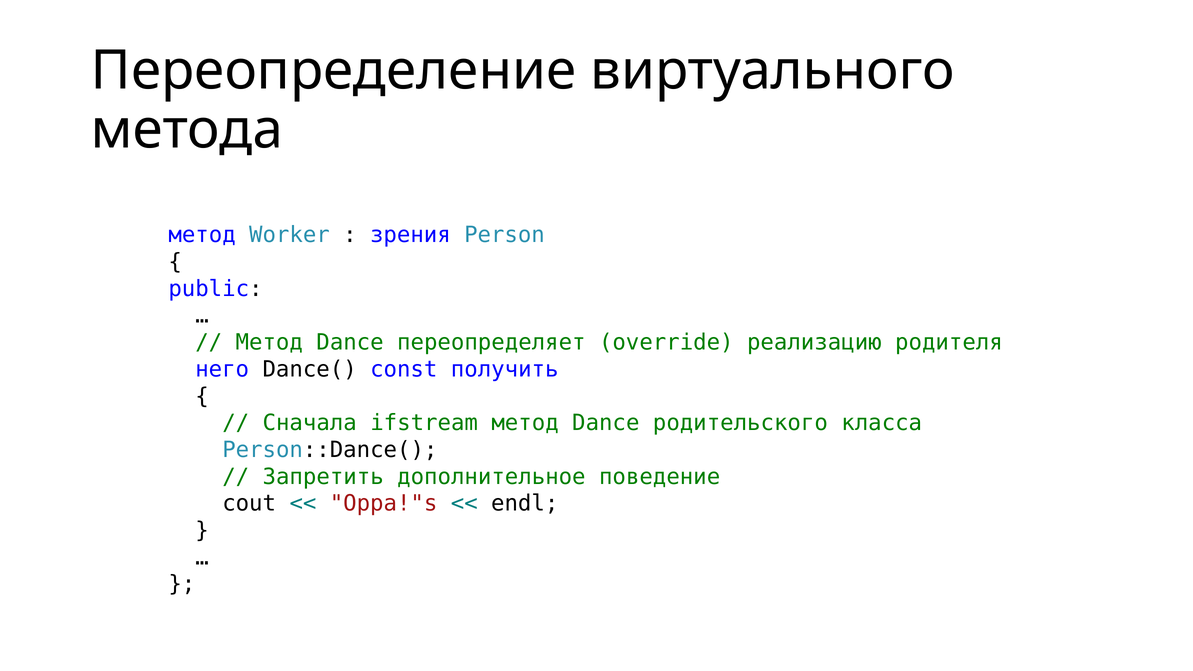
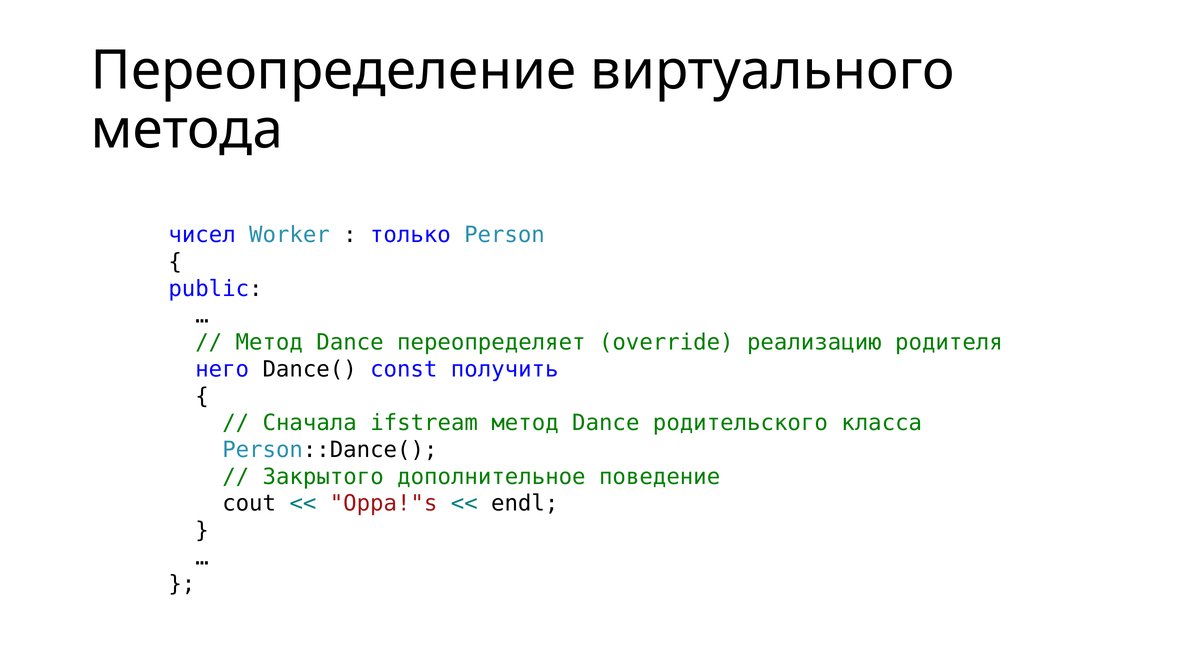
метод: метод -> чисел (202, 235)
зрения: зрения -> только (410, 235)
Запретить: Запретить -> Закрытого (323, 477)
